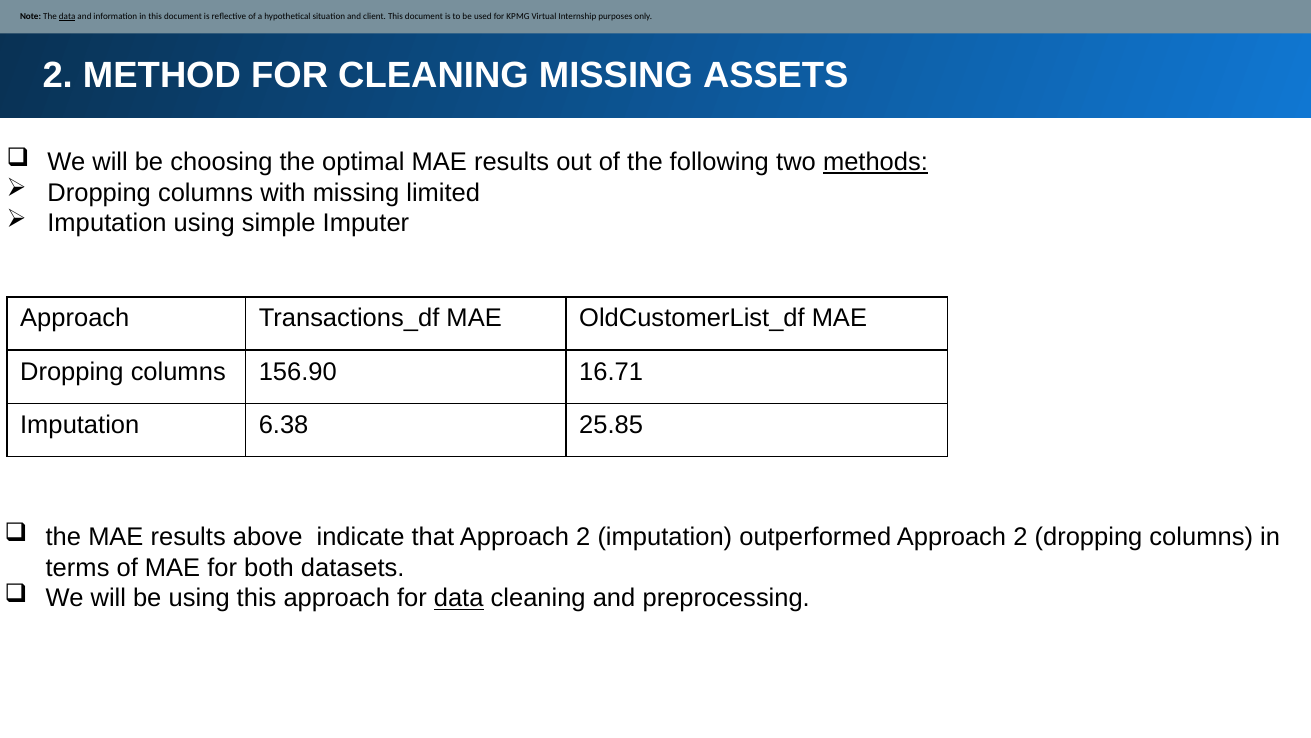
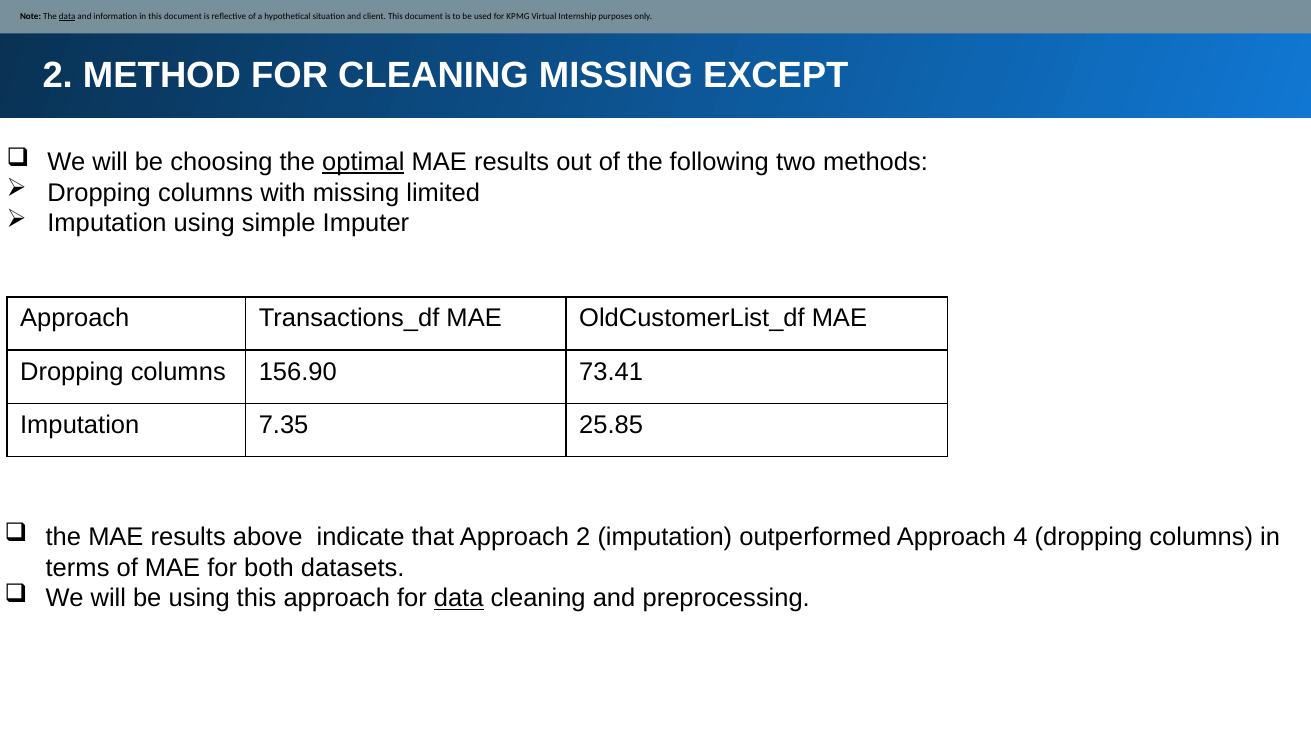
ASSETS: ASSETS -> EXCEPT (776, 75)
optimal underline: none -> present (363, 162)
methods underline: present -> none (875, 162)
16.71: 16.71 -> 73.41 (611, 371)
6.38: 6.38 -> 7.35 (284, 424)
outperformed Approach 2: 2 -> 4 (1020, 537)
